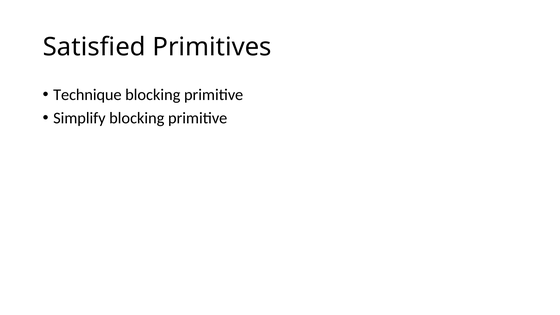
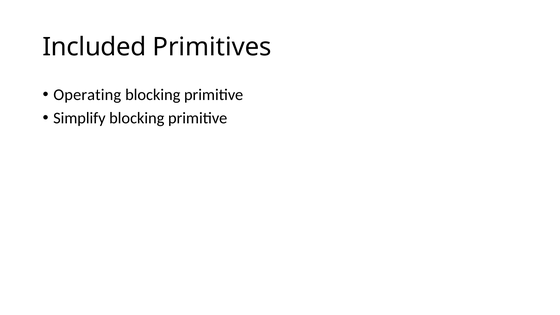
Satisfied: Satisfied -> Included (94, 47)
Technique: Technique -> Operating (87, 95)
